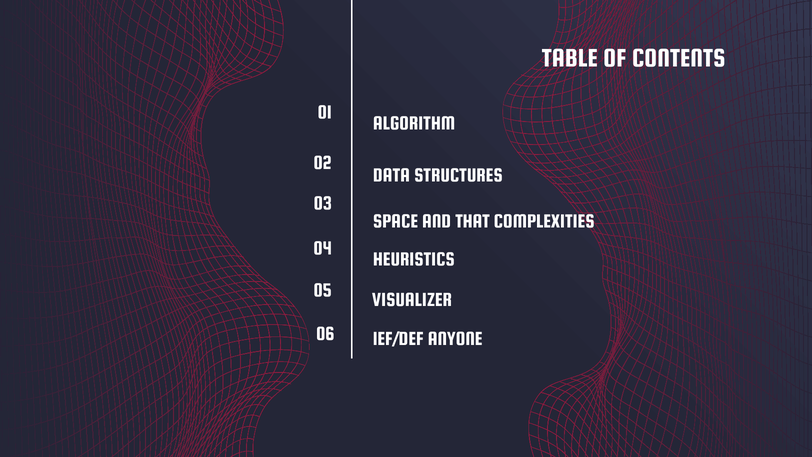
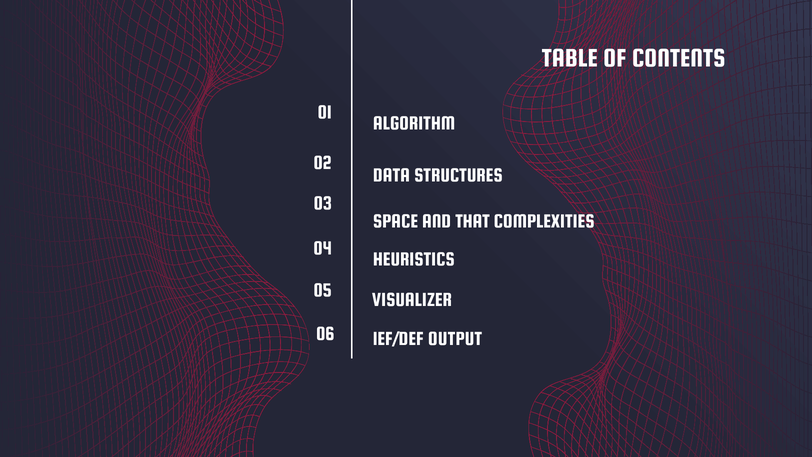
ANYONE: ANYONE -> OUTPUT (455, 338)
